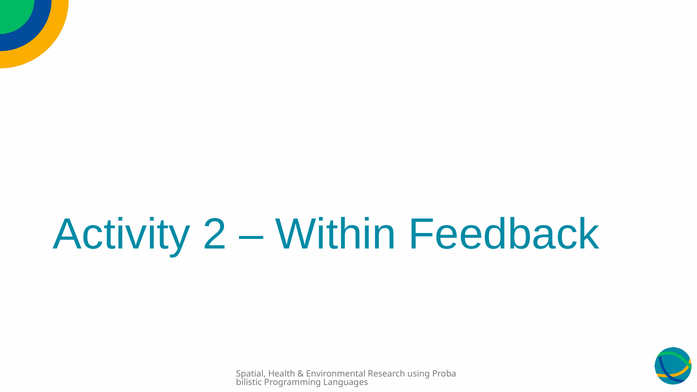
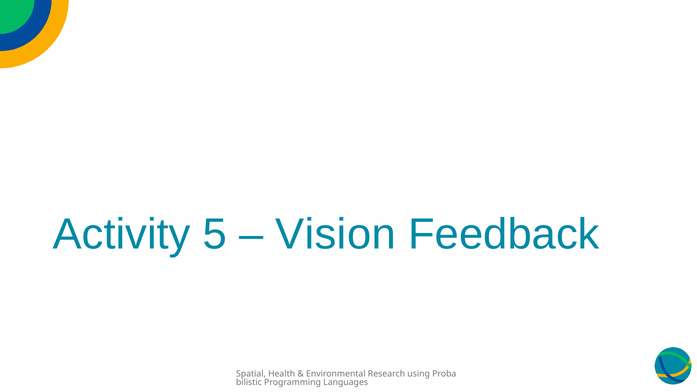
2: 2 -> 5 (215, 234)
Within: Within -> Vision (336, 234)
